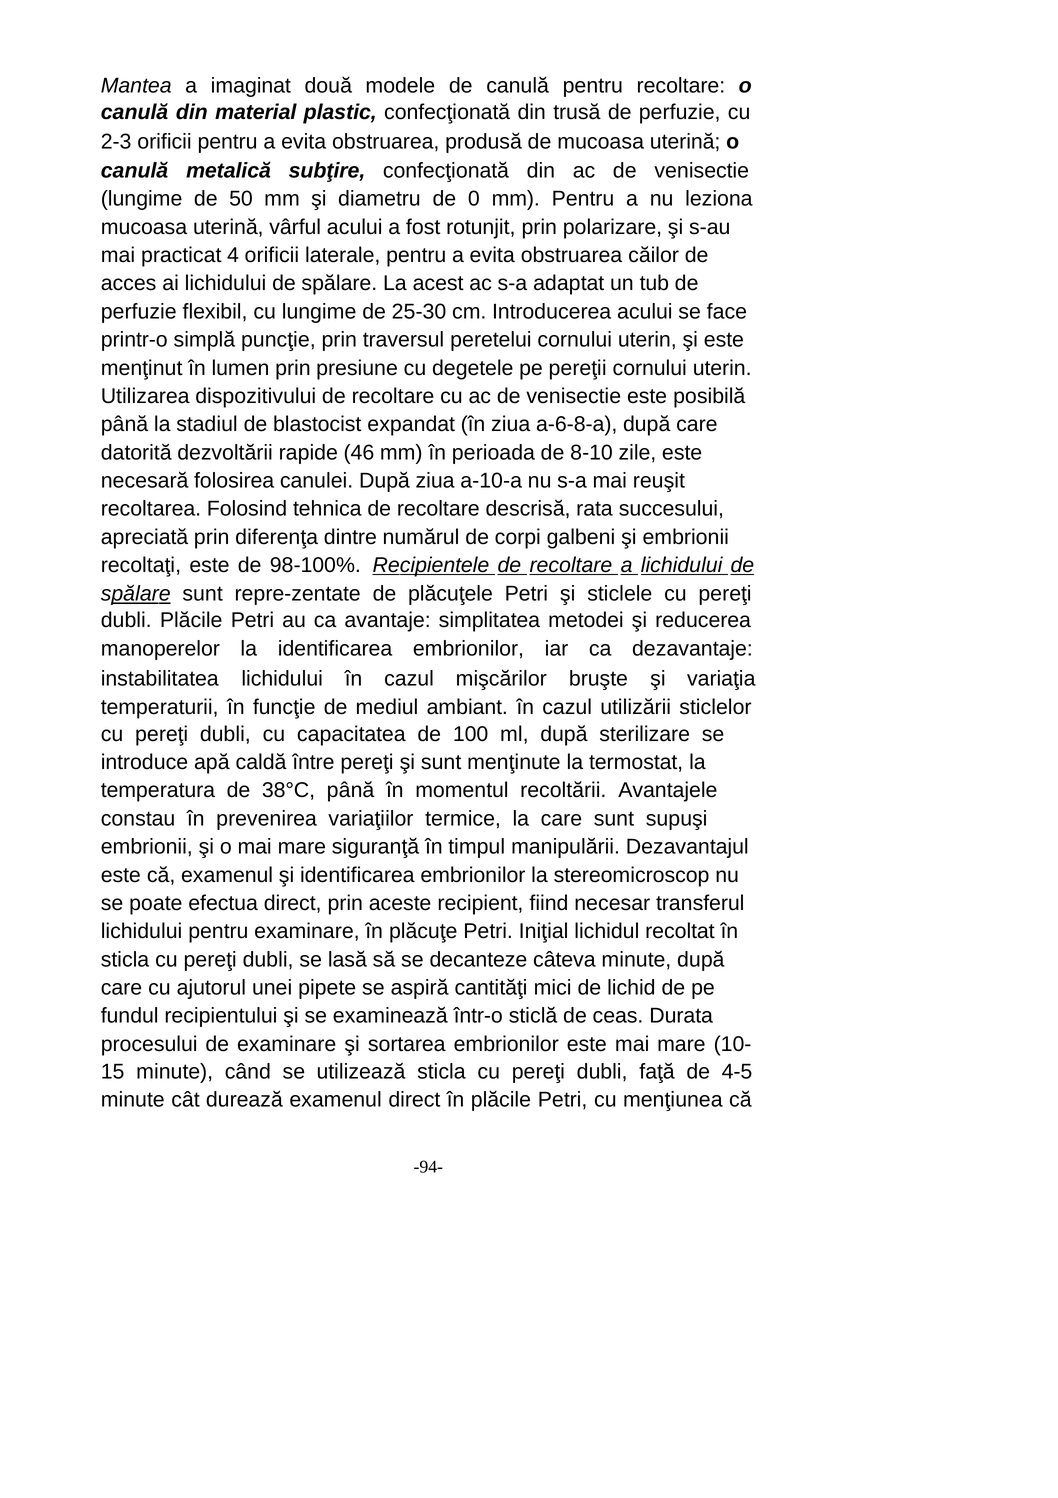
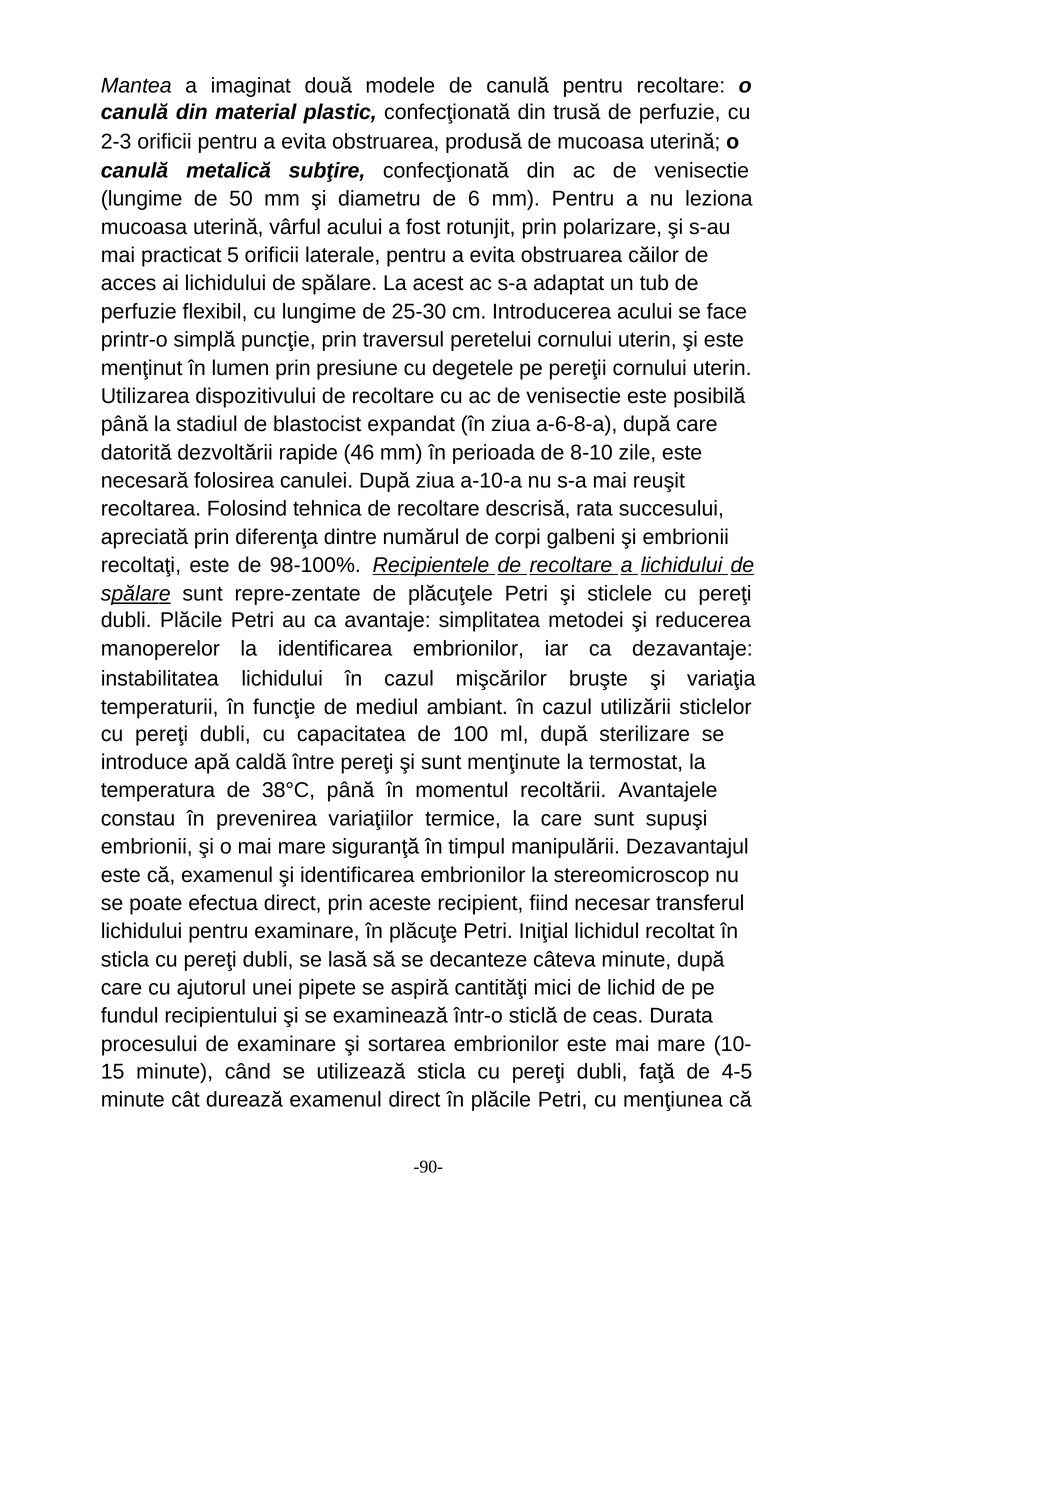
0: 0 -> 6 (474, 199)
4: 4 -> 5 (233, 255)
-94-: -94- -> -90- (428, 1166)
